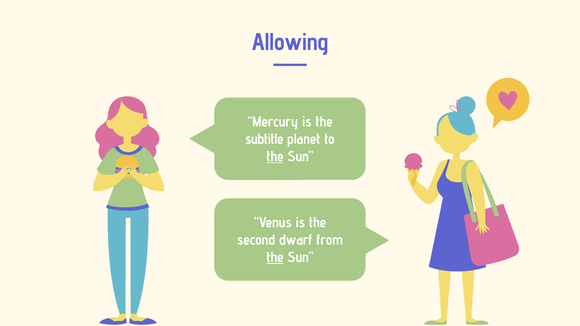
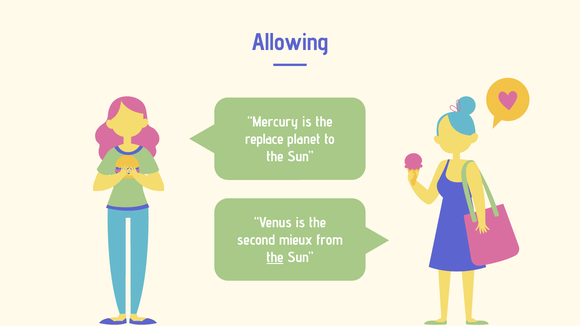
subtitle: subtitle -> replace (264, 139)
the underline: present -> none (275, 157)
dwarf: dwarf -> mieux (296, 240)
